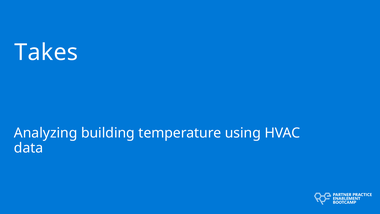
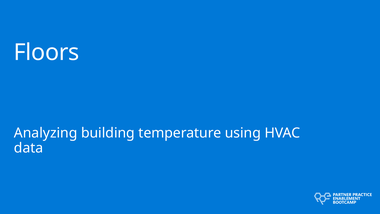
Takes: Takes -> Floors (46, 52)
